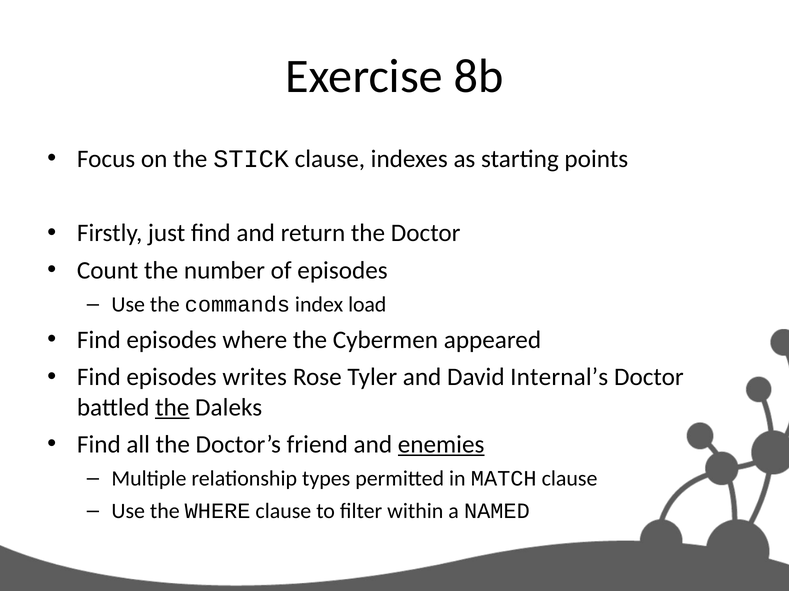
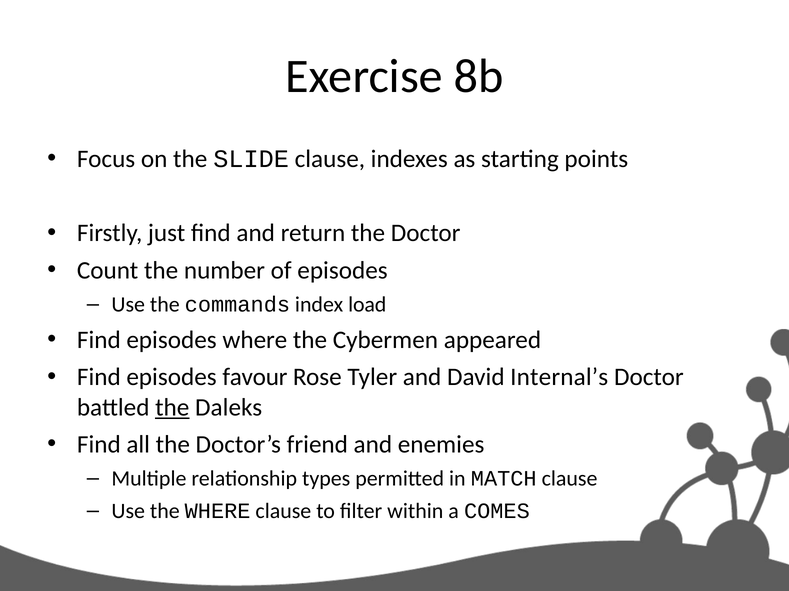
STICK: STICK -> SLIDE (251, 159)
writes: writes -> favour (255, 378)
enemies underline: present -> none (441, 445)
NAMED: NAMED -> COMES (497, 512)
